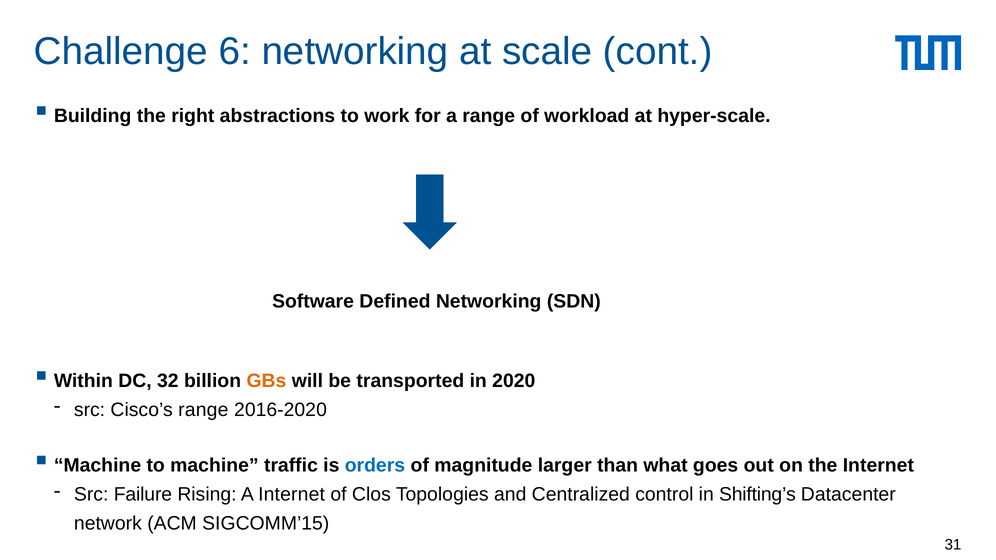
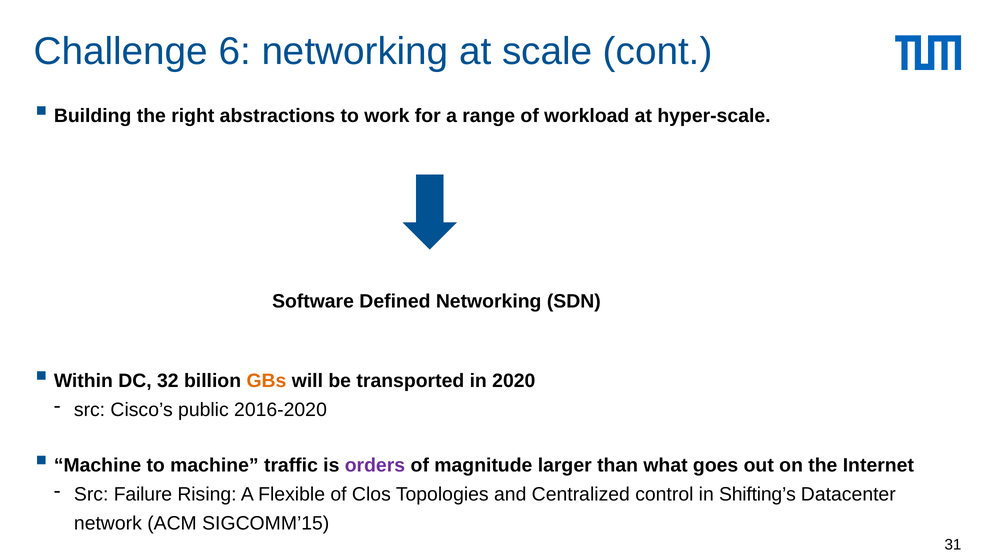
Cisco’s range: range -> public (203, 410)
orders colour: blue -> purple (375, 466)
A Internet: Internet -> Flexible (292, 495)
